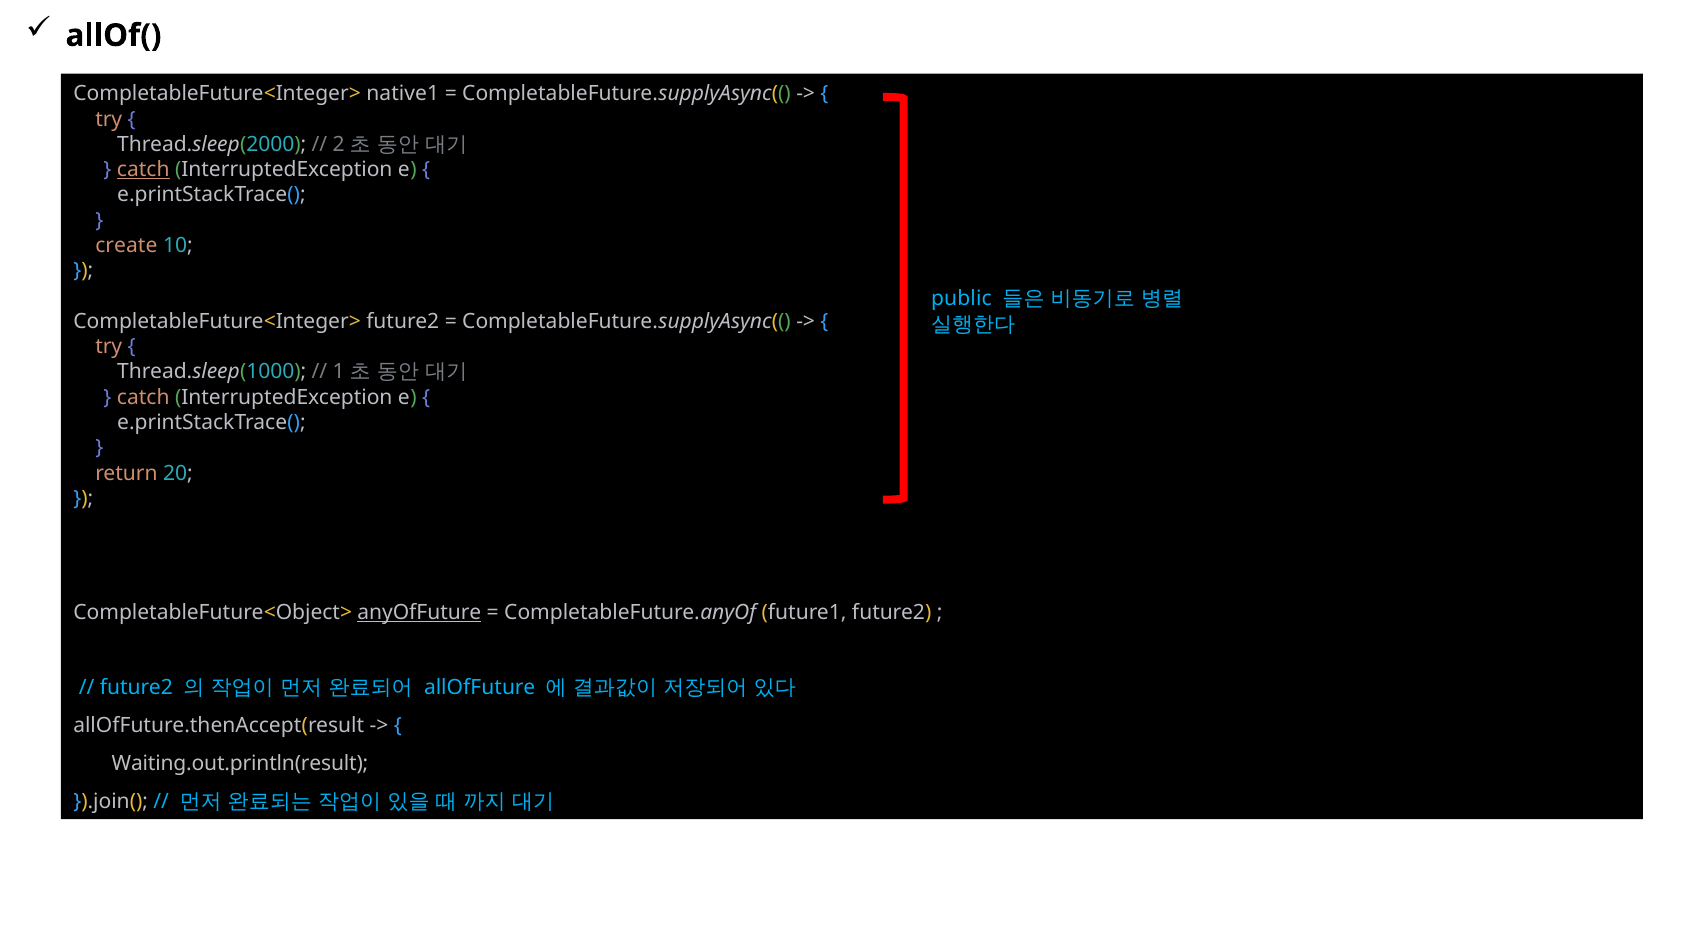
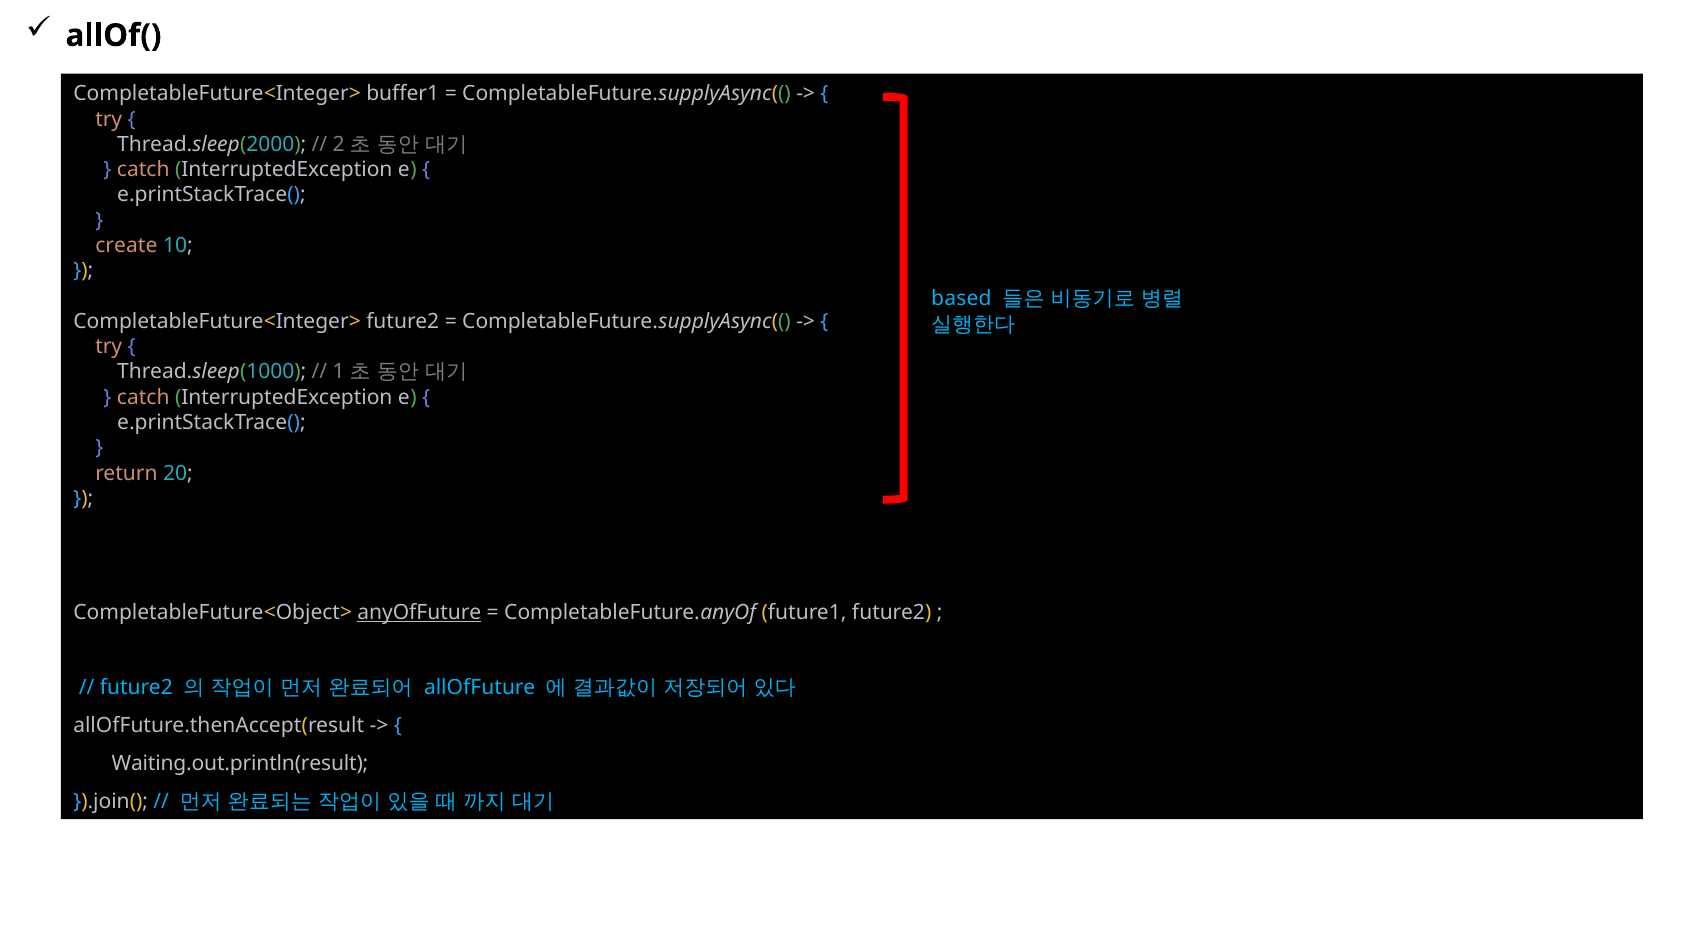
native1: native1 -> buffer1 (403, 94)
catch underline: present -> none (143, 170)
public: public -> based (961, 299)
